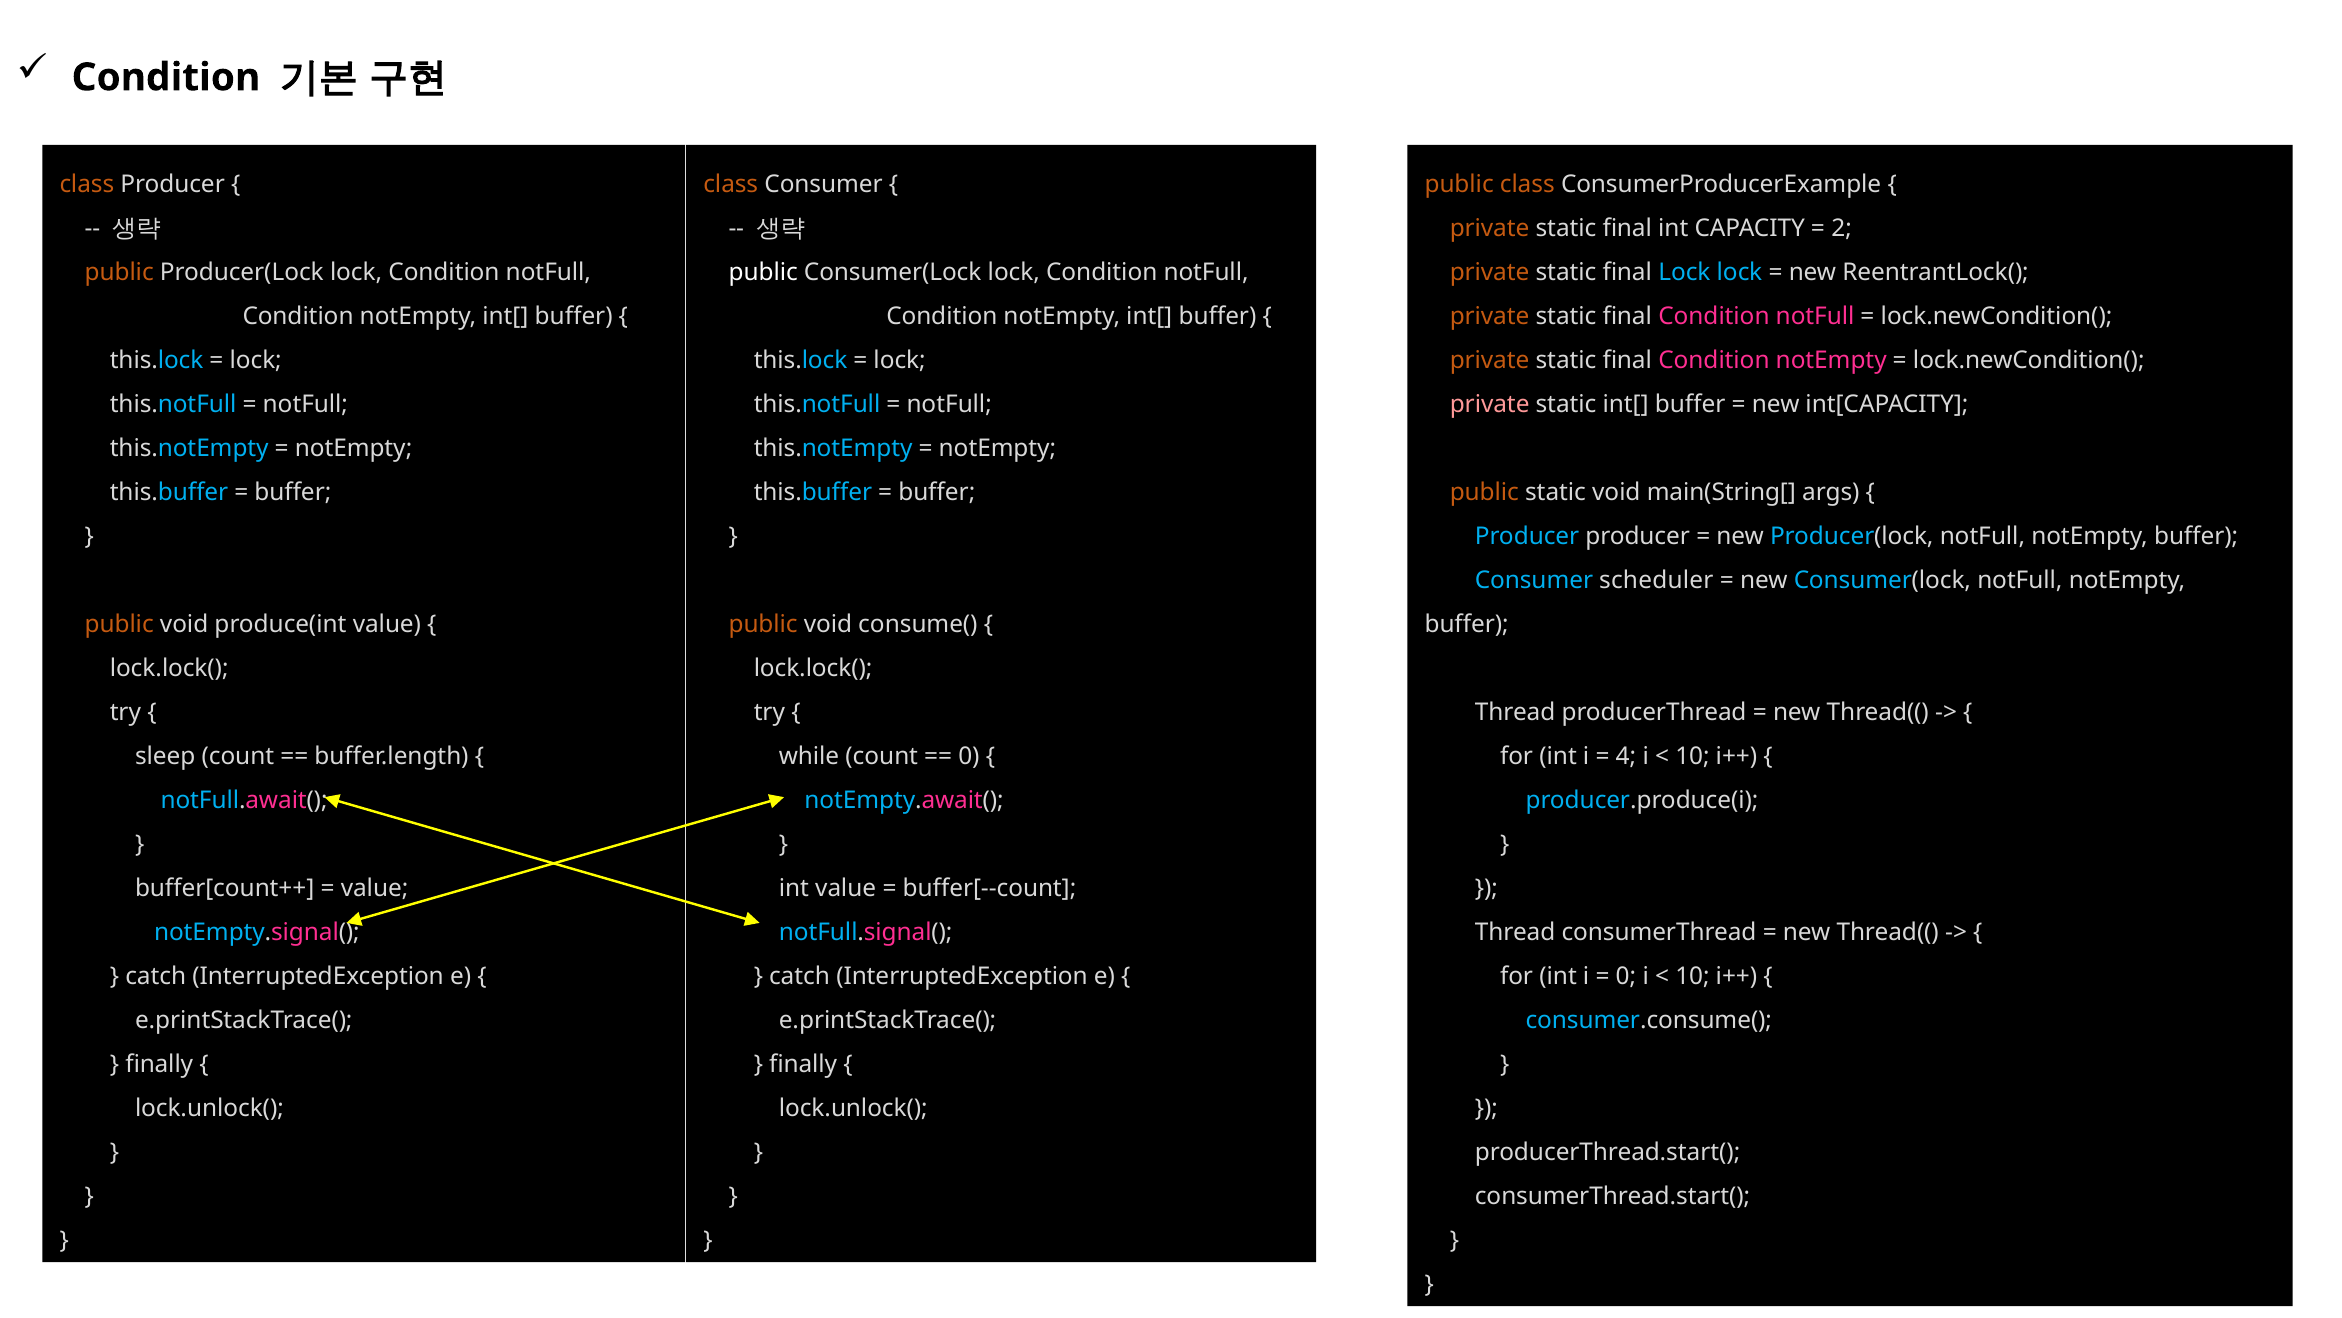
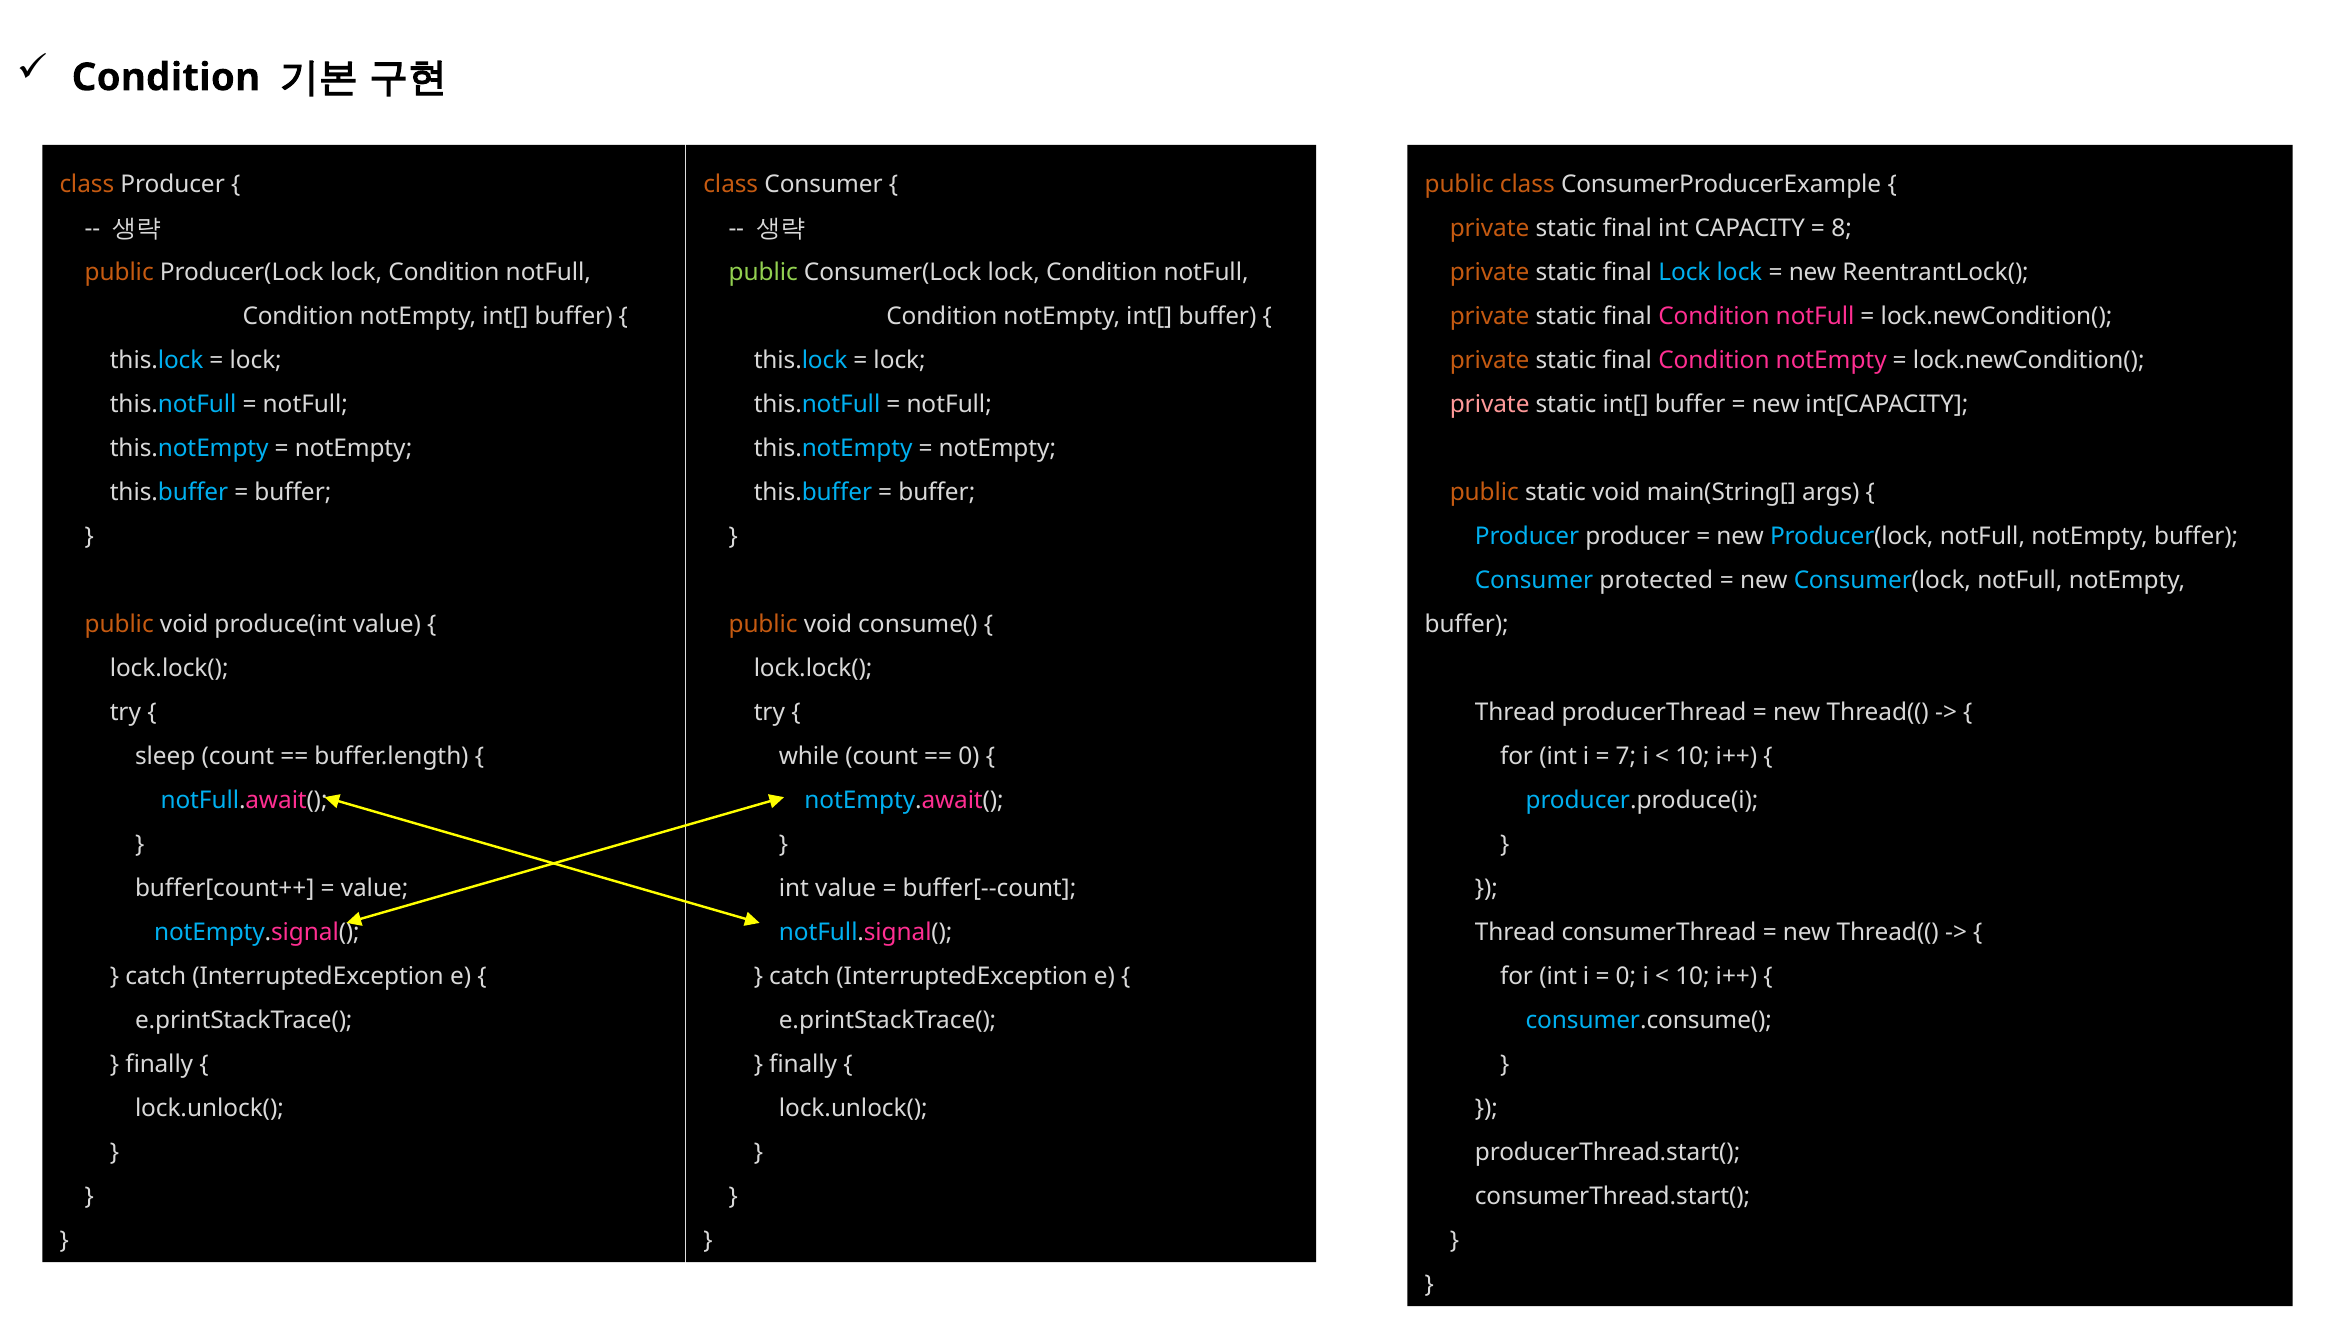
2: 2 -> 8 (1842, 228)
public colour: white -> light green (763, 272)
scheduler: scheduler -> protected (1656, 580)
4: 4 -> 7 (1626, 756)
